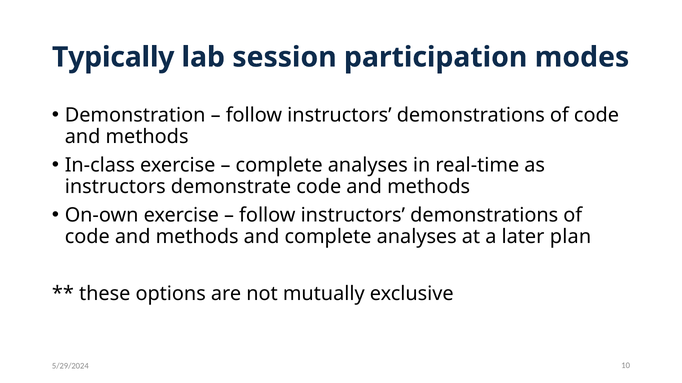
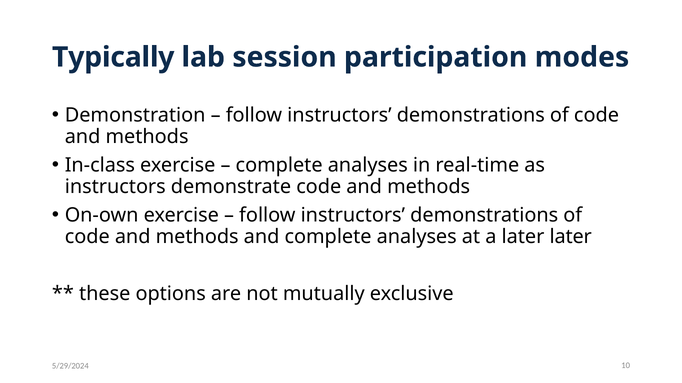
later plan: plan -> later (571, 237)
